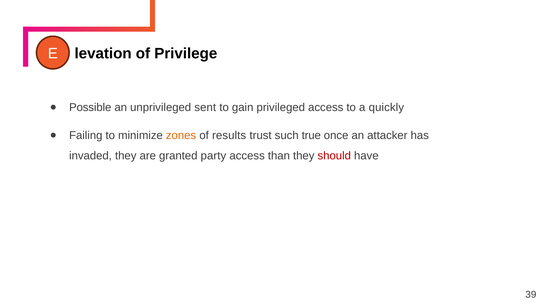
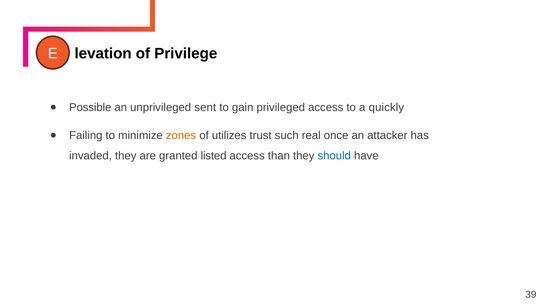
results: results -> utilizes (229, 135)
true: true -> real (311, 135)
party: party -> listed (214, 156)
should colour: red -> blue (334, 156)
